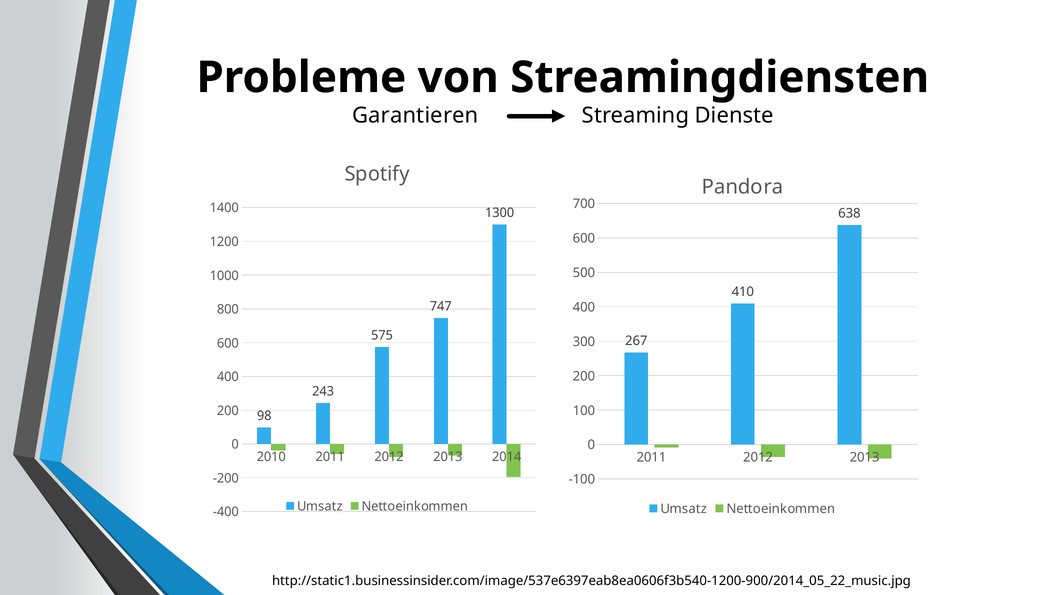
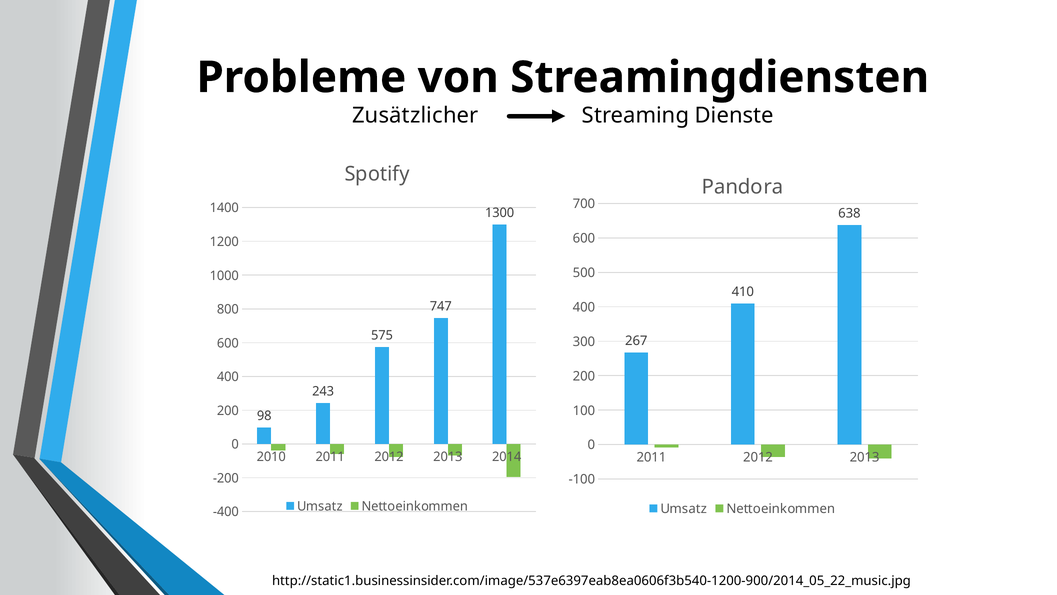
Garantieren: Garantieren -> Zusätzlicher (415, 116)
